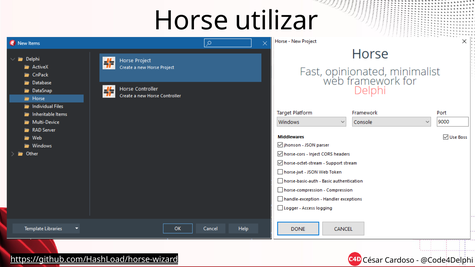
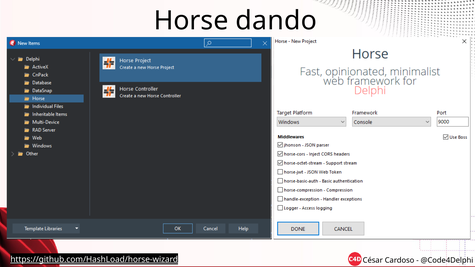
utilizar: utilizar -> dando (276, 21)
